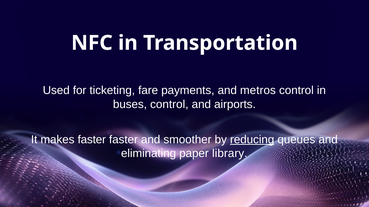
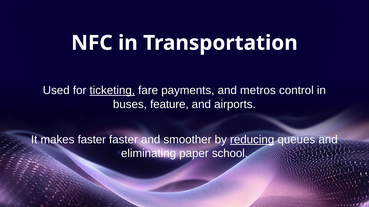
ticketing underline: none -> present (112, 91)
buses control: control -> feature (169, 104)
library: library -> school (230, 154)
